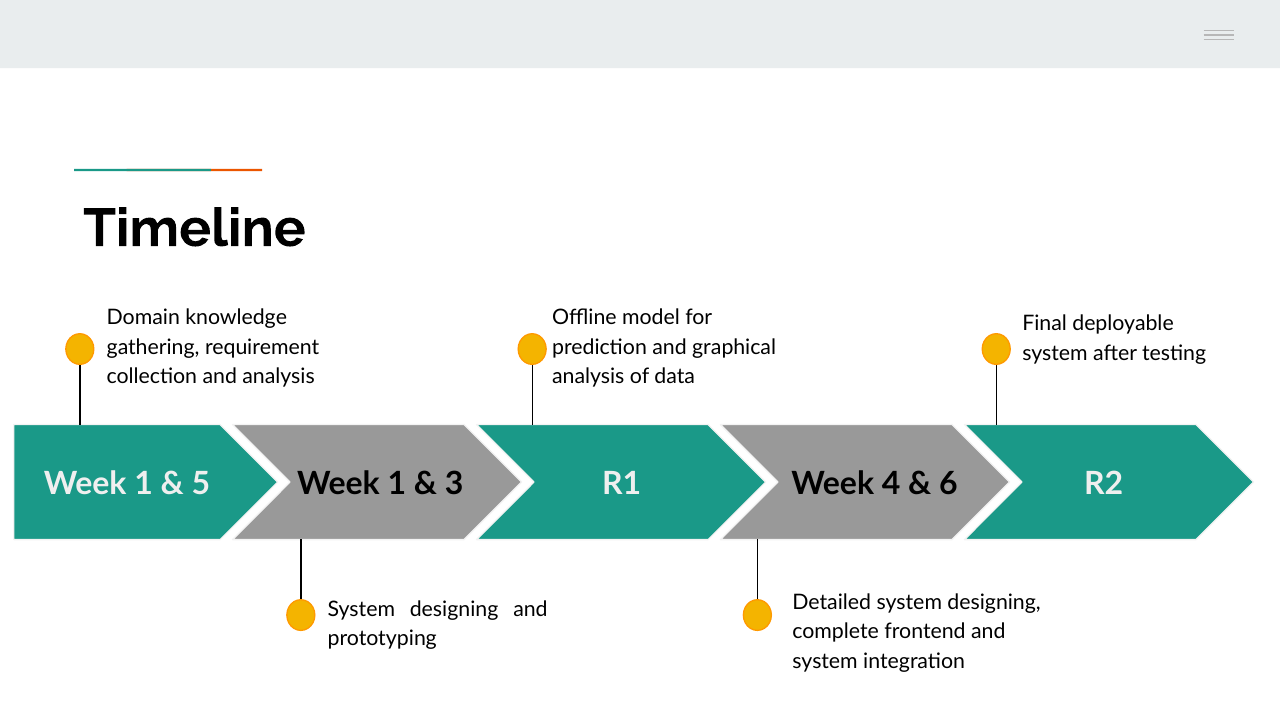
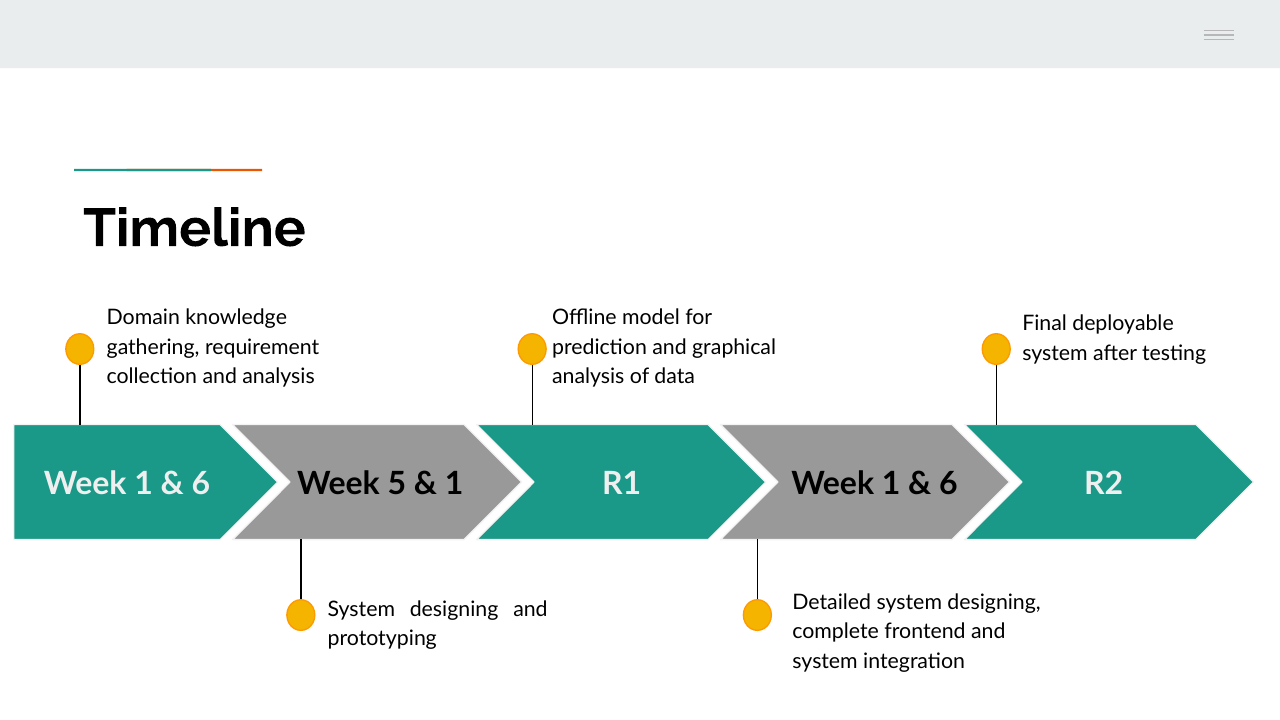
5: 5 -> 6 (201, 484)
1: 1 -> 5 (397, 484)
3: 3 -> 1 (454, 484)
R1 Week 4: 4 -> 1 (891, 484)
